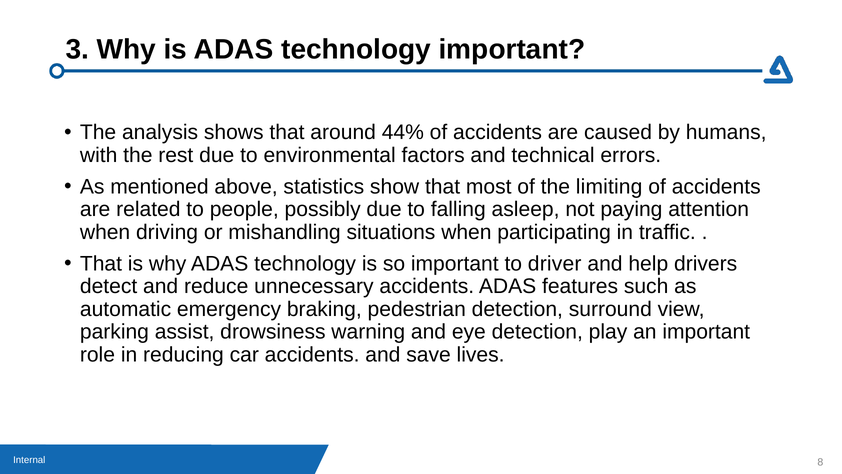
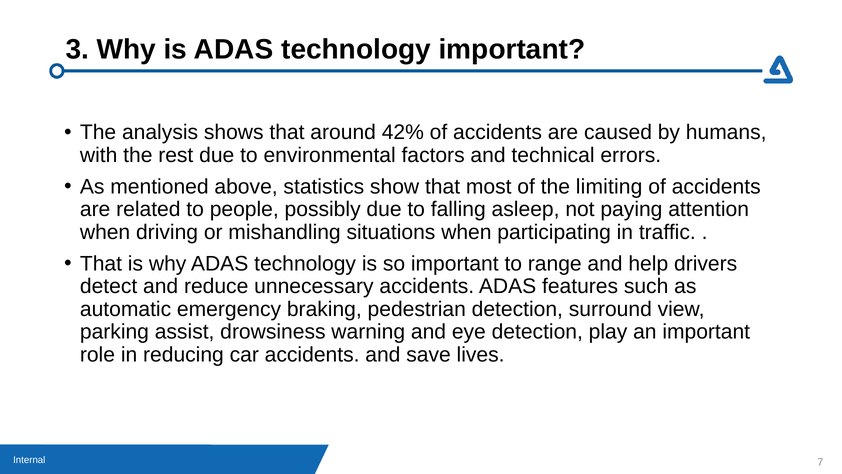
44%: 44% -> 42% (403, 132)
driver: driver -> range (555, 264)
8: 8 -> 7 (820, 462)
